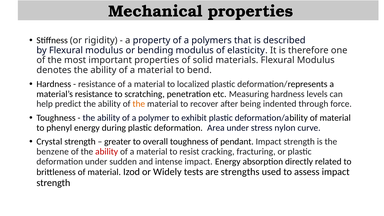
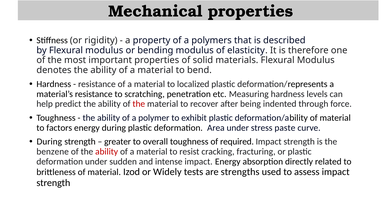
the colour: orange -> red (139, 104)
phenyl: phenyl -> factors (59, 128)
nylon: nylon -> paste (285, 128)
Crystal: Crystal -> During (49, 142)
pendant: pendant -> required (237, 142)
